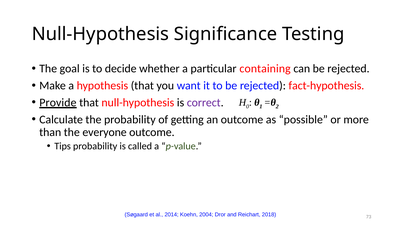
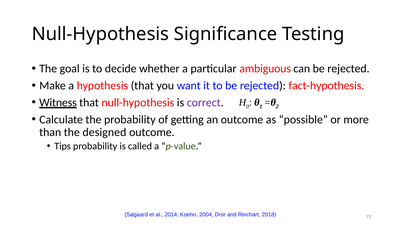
containing: containing -> ambiguous (265, 69)
Provide: Provide -> Witness (58, 102)
everyone: everyone -> designed (104, 132)
